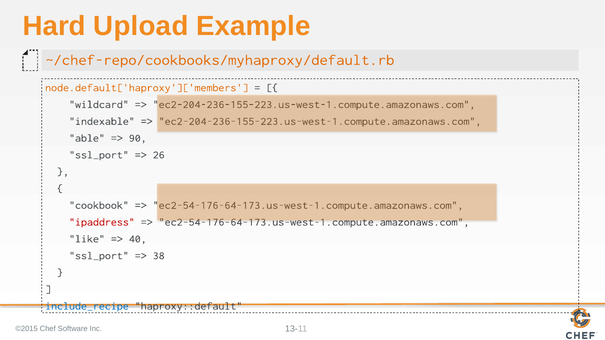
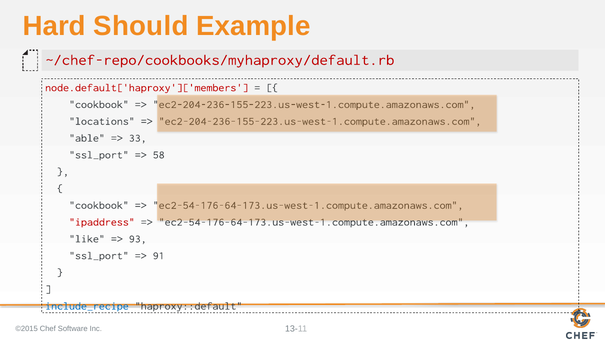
Upload: Upload -> Should (141, 26)
~/chef-repo/cookbooks/myhaproxy/default.rb colour: orange -> red (220, 60)
node.default['haproxy']['members colour: orange -> red (147, 88)
wildcard: wildcard -> cookbook (99, 104)
indexable: indexable -> locations (102, 121)
90: 90 -> 33 (138, 138)
26: 26 -> 58 (159, 155)
40: 40 -> 93 (138, 239)
38: 38 -> 91 (159, 256)
